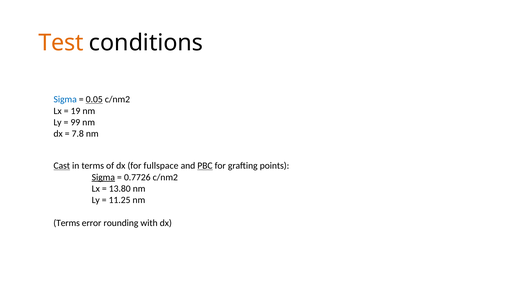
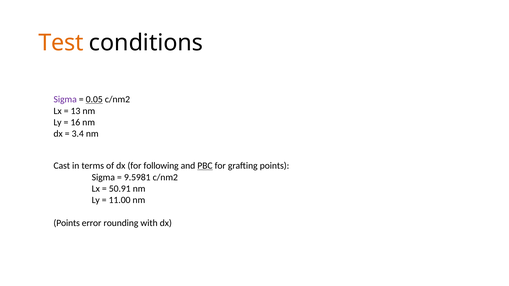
Sigma colour: blue -> purple (65, 100)
19: 19 -> 13 (76, 111)
99: 99 -> 16 (75, 122)
7.8: 7.8 -> 3.4 (78, 134)
Cast underline: present -> none (62, 166)
fullspace: fullspace -> following (161, 166)
Sigma underline: present -> none (103, 177)
0.7726: 0.7726 -> 9.5981 (137, 177)
13.80: 13.80 -> 50.91 (120, 189)
11.25: 11.25 -> 11.00 (120, 200)
Terms: Terms -> Points (67, 223)
